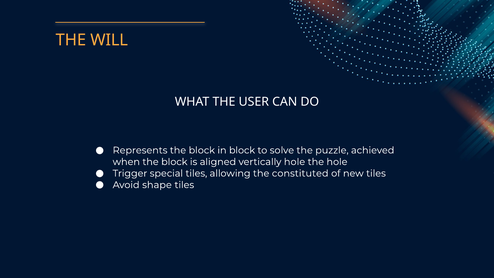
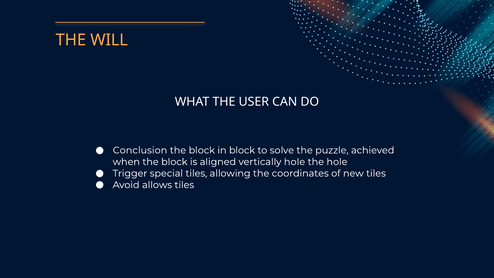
Represents: Represents -> Conclusion (140, 150)
constituted: constituted -> coordinates (300, 173)
shape: shape -> allows (157, 185)
